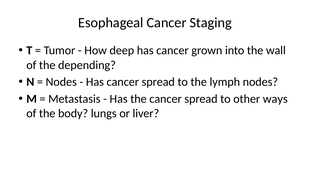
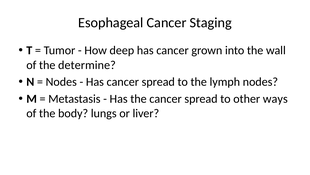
depending: depending -> determine (87, 65)
